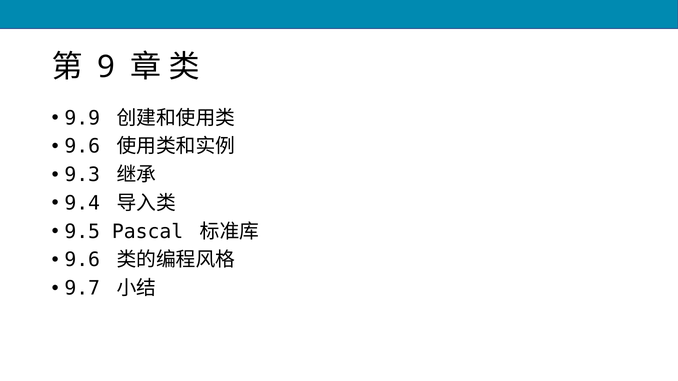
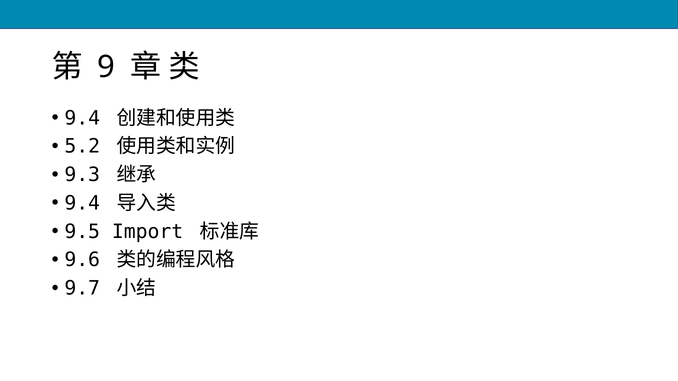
9.9: 9.9 -> 9.4 (82, 118)
9.6: 9.6 -> 5.2 (82, 147)
Pascal: Pascal -> Import (148, 232)
